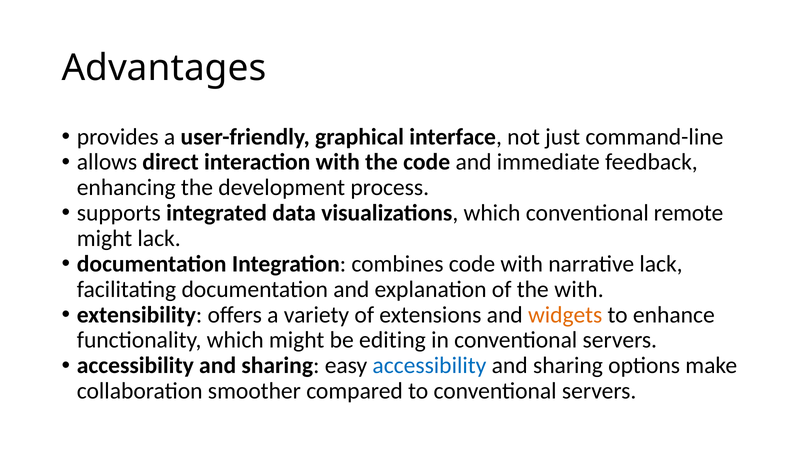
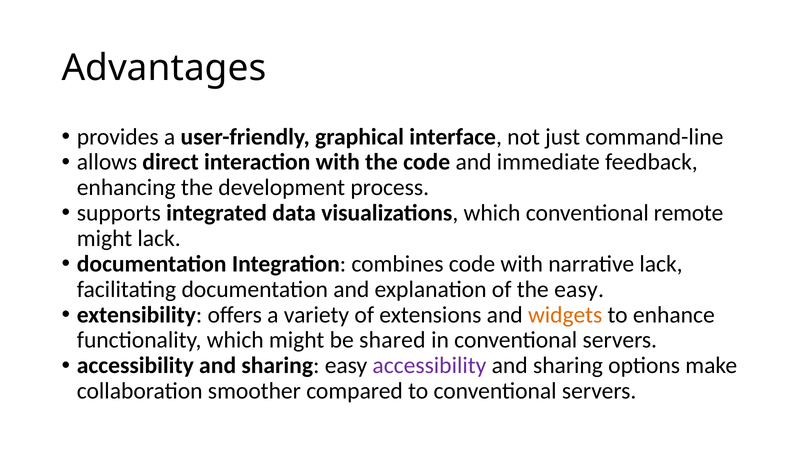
the with: with -> easy (579, 289)
editing: editing -> shared (392, 340)
accessibility colour: blue -> purple (429, 366)
